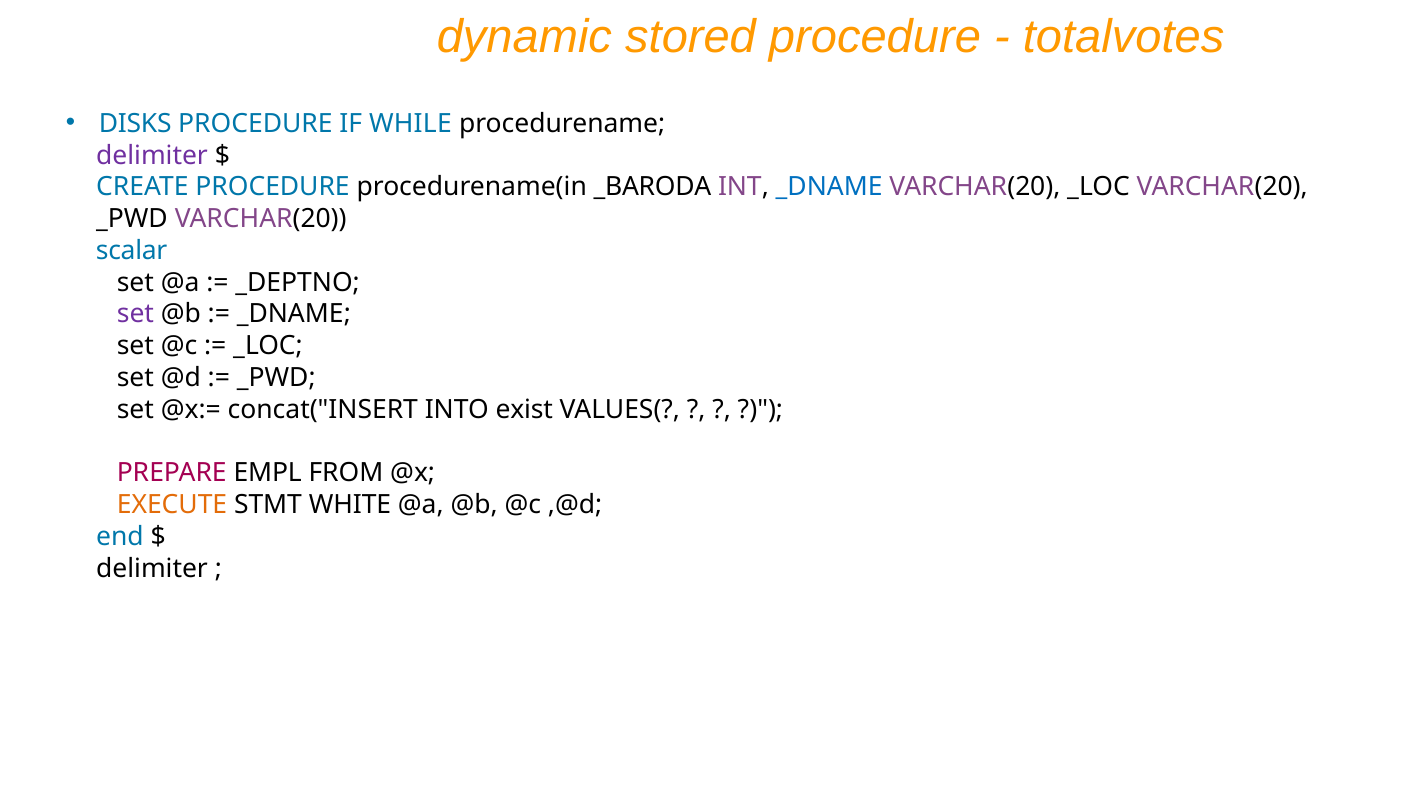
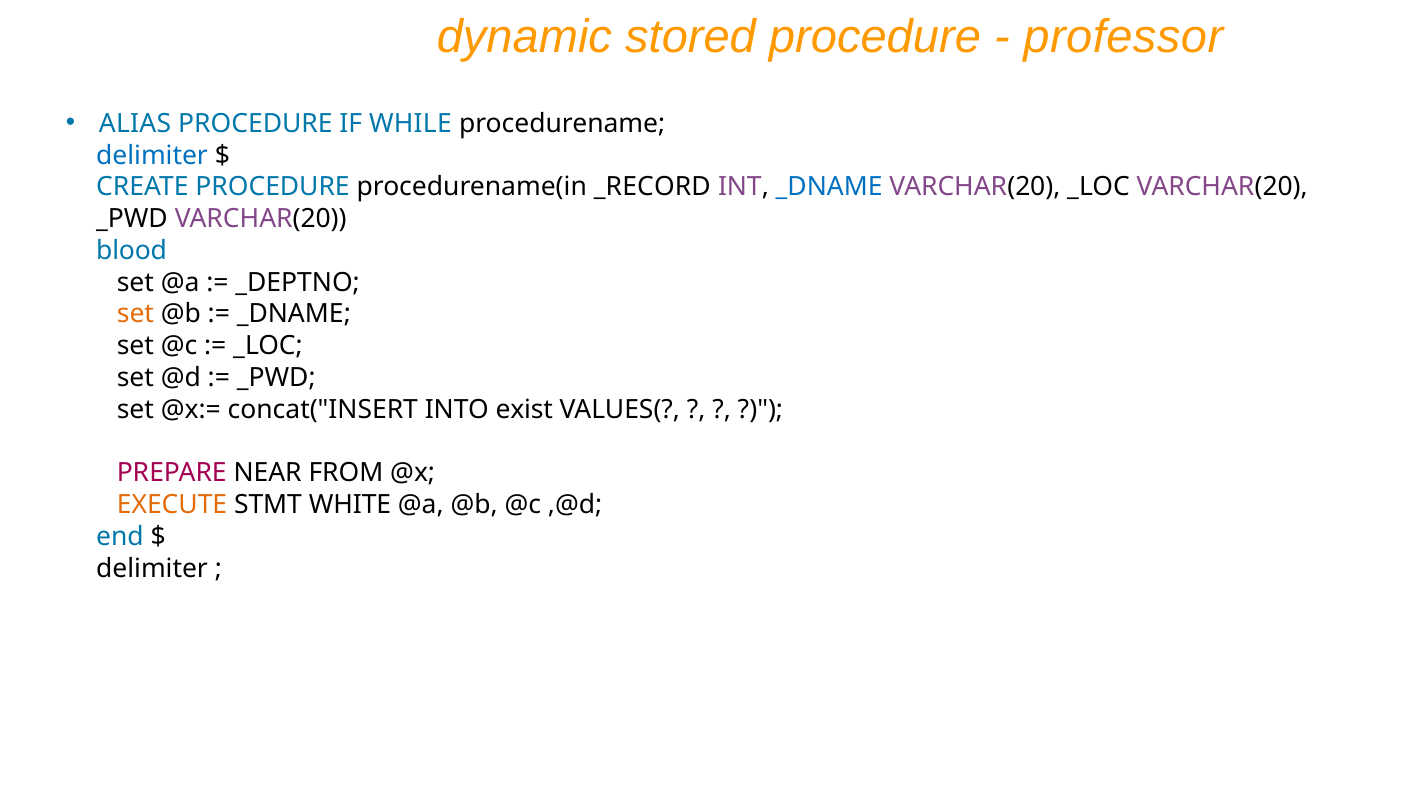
totalvotes: totalvotes -> professor (1123, 37)
DISKS: DISKS -> ALIAS (135, 124)
delimiter colour: purple -> blue (152, 155)
_BARODA: _BARODA -> _RECORD (652, 187)
scalar: scalar -> blood (132, 251)
set colour: purple -> orange (135, 314)
EMPL: EMPL -> NEAR (268, 473)
